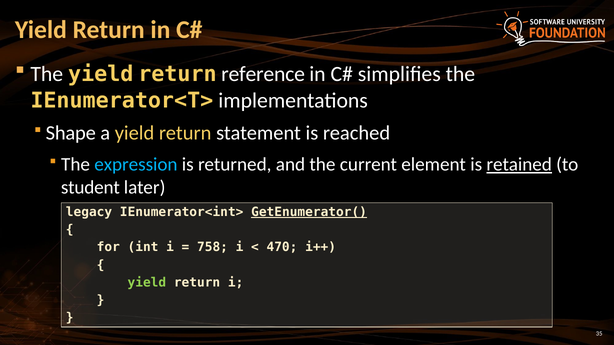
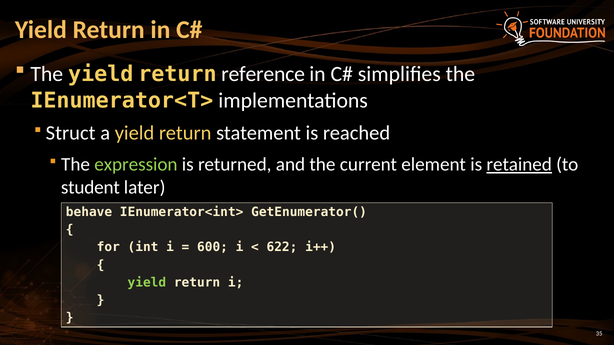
Shape: Shape -> Struct (71, 133)
expression colour: light blue -> light green (136, 165)
legacy: legacy -> behave (89, 212)
GetEnumerator( underline: present -> none (309, 212)
758: 758 -> 600 (213, 248)
470: 470 -> 622 (282, 248)
